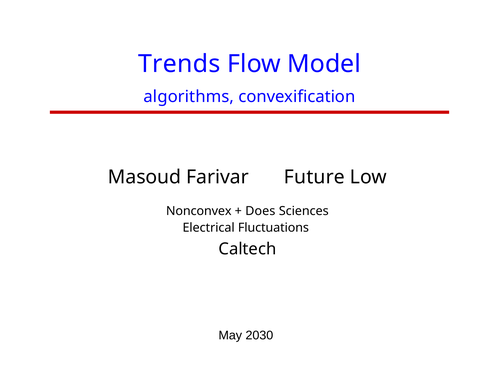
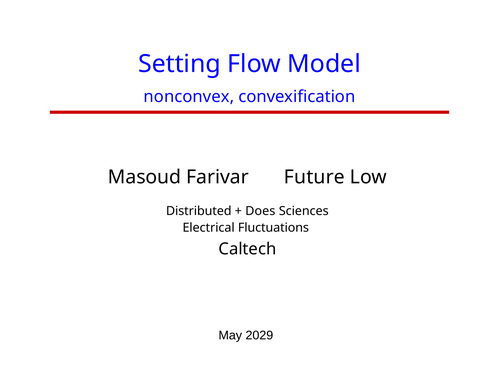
Trends: Trends -> Setting (179, 64)
algorithms: algorithms -> nonconvex (189, 97)
Nonconvex: Nonconvex -> Distributed (199, 211)
2030: 2030 -> 2029 (259, 336)
